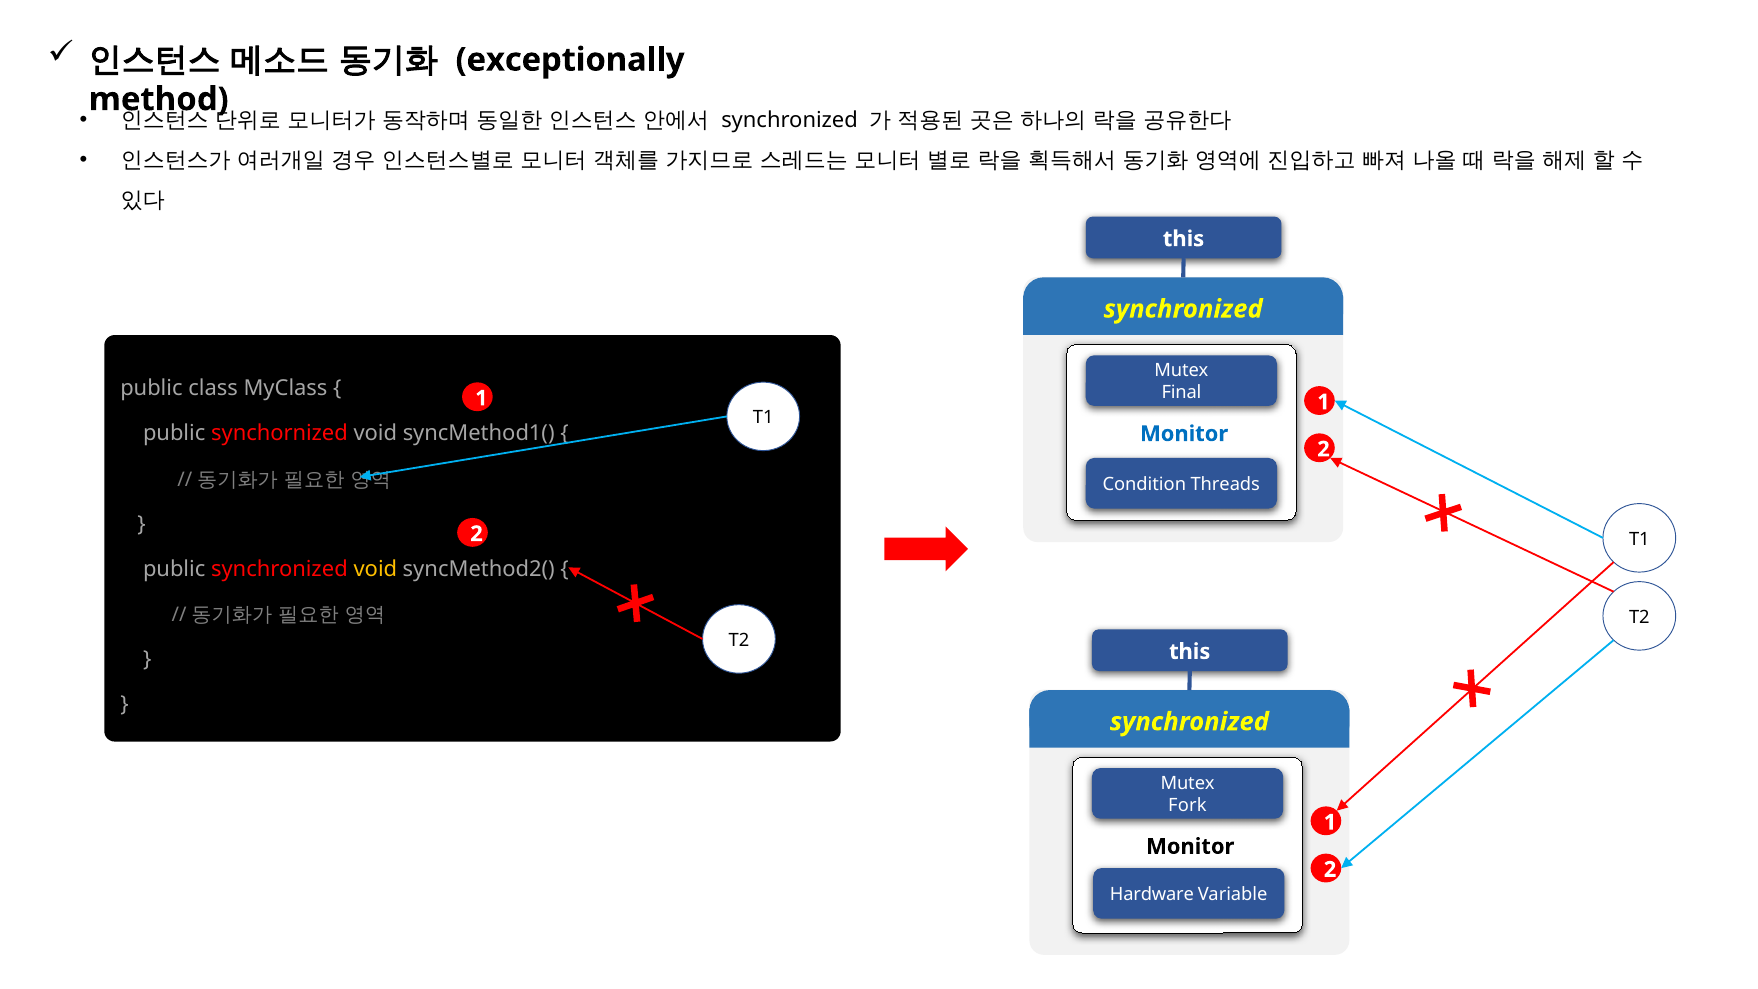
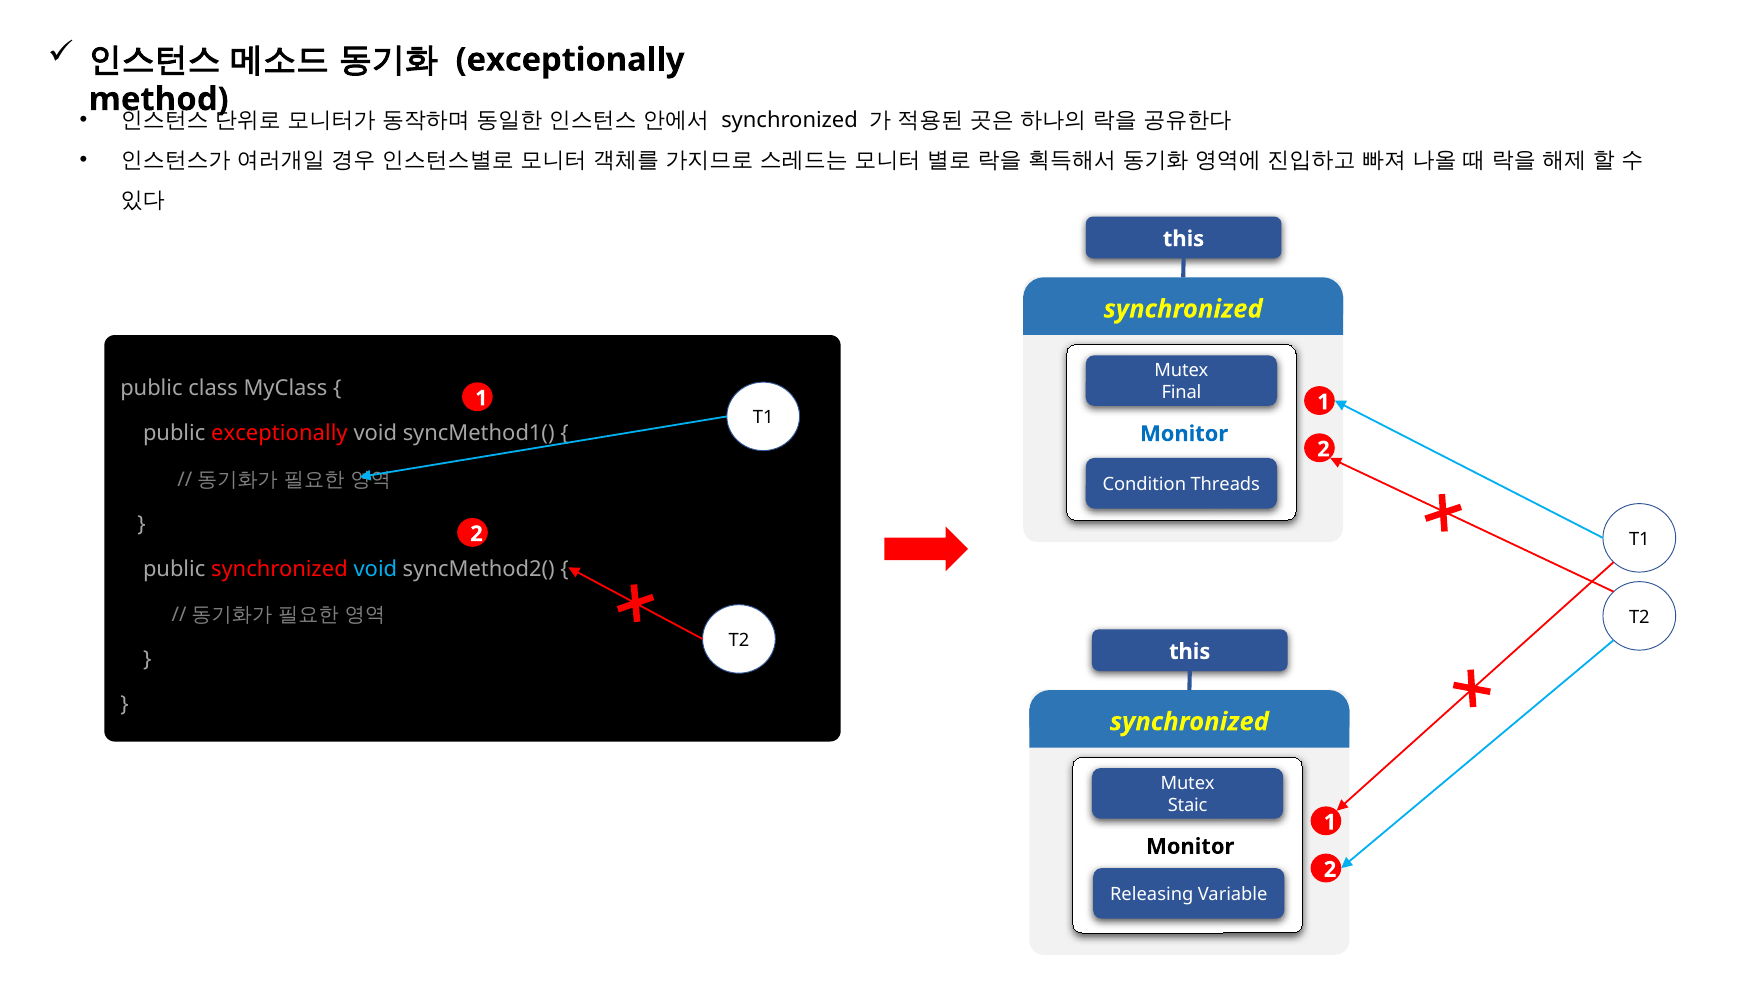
public synchornized: synchornized -> exceptionally (279, 434)
void colour: yellow -> light blue (375, 569)
Fork: Fork -> Staic (1188, 806)
Hardware: Hardware -> Releasing (1152, 895)
